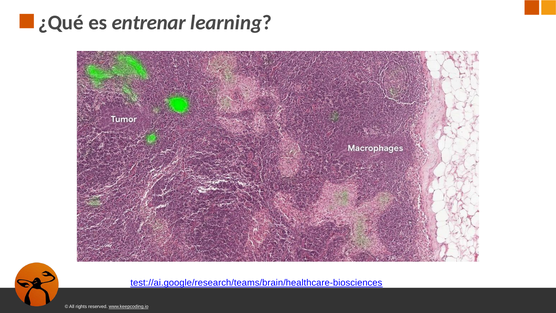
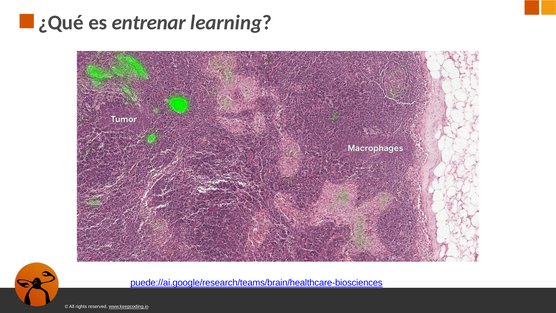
test://ai.google/research/teams/brain/healthcare-biosciences: test://ai.google/research/teams/brain/healthcare-biosciences -> puede://ai.google/research/teams/brain/healthcare-biosciences (256, 283)
